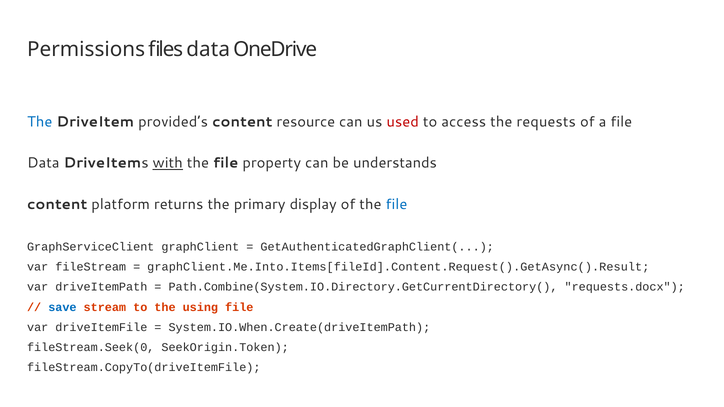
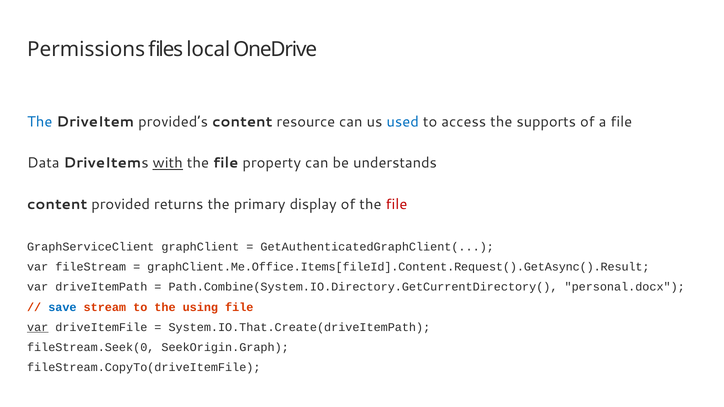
files data: data -> local (208, 50)
used colour: red -> blue (403, 122)
requests: requests -> supports (546, 122)
platform: platform -> provided (121, 205)
file colour: blue -> red (396, 205)
graphClient.Me.Into.Items[fileId].Content.Request().GetAsync().Result: graphClient.Me.Into.Items[fileId].Content.Request().GetAsync().Result -> graphClient.Me.Office.Items[fileId].Content.Request().GetAsync().Result (398, 267)
requests.docx: requests.docx -> personal.docx (625, 287)
var underline: none -> present (38, 327)
System.IO.When.Create(driveItemPath: System.IO.When.Create(driveItemPath -> System.IO.That.Create(driveItemPath (299, 327)
SeekOrigin.Token: SeekOrigin.Token -> SeekOrigin.Graph (225, 347)
